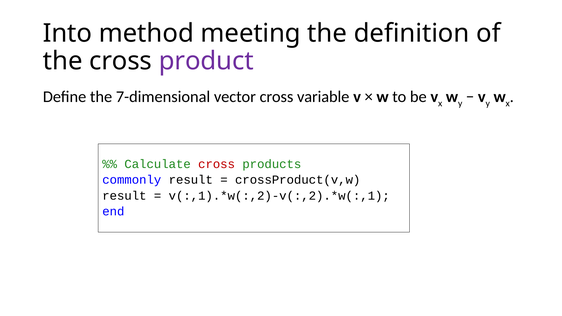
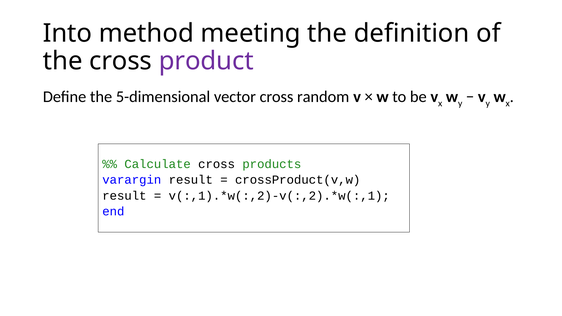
7-dimensional: 7-dimensional -> 5-dimensional (163, 97)
variable: variable -> random (323, 97)
cross colour: red -> black (217, 164)
commonly: commonly -> varargin (132, 180)
